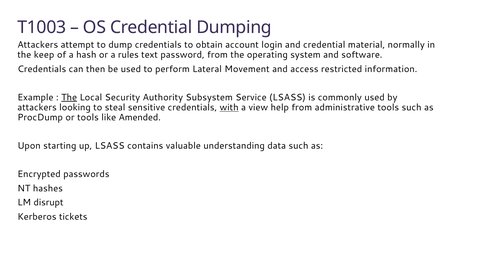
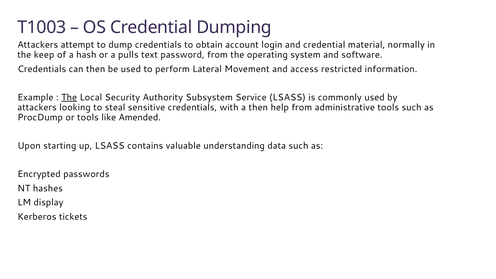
rules: rules -> pulls (128, 55)
with underline: present -> none (229, 107)
a view: view -> then (258, 107)
disrupt: disrupt -> display (48, 203)
